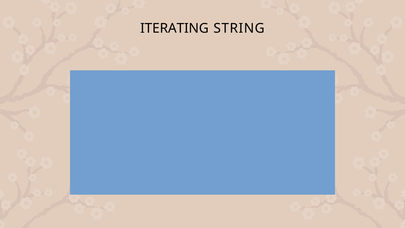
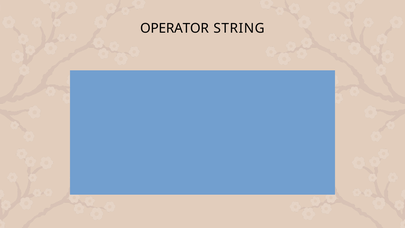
ITERATING: ITERATING -> OPERATOR (175, 28)
